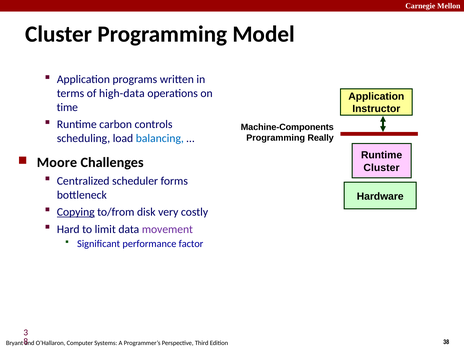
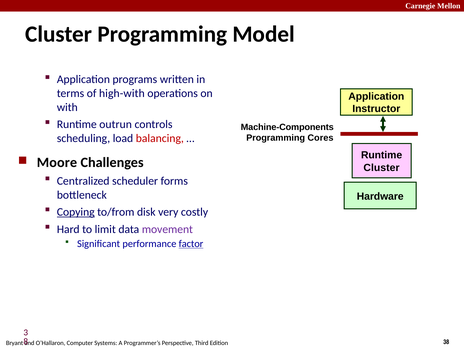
high-data: high-data -> high-with (122, 93)
time: time -> with (67, 107)
carbon: carbon -> outrun (116, 124)
balancing colour: blue -> red (160, 138)
Really: Really -> Cores (321, 138)
factor underline: none -> present (191, 244)
